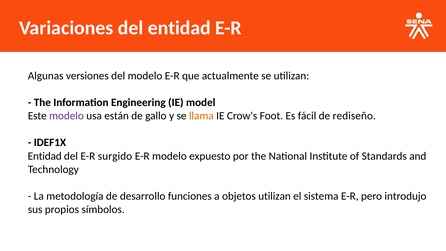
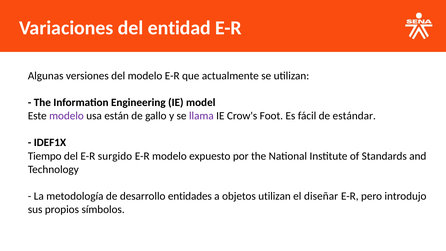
llama colour: orange -> purple (201, 116)
rediseño: rediseño -> estándar (354, 116)
Entidad: Entidad -> Tiempo (45, 156)
funciones: funciones -> entidades (190, 196)
sistema: sistema -> diseñar (321, 196)
